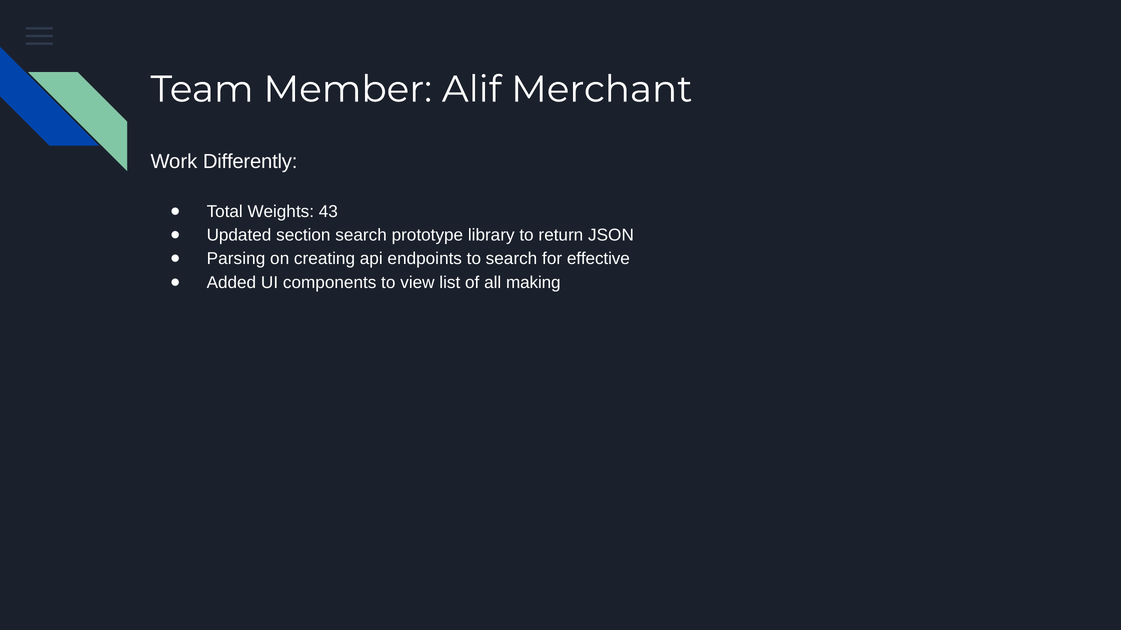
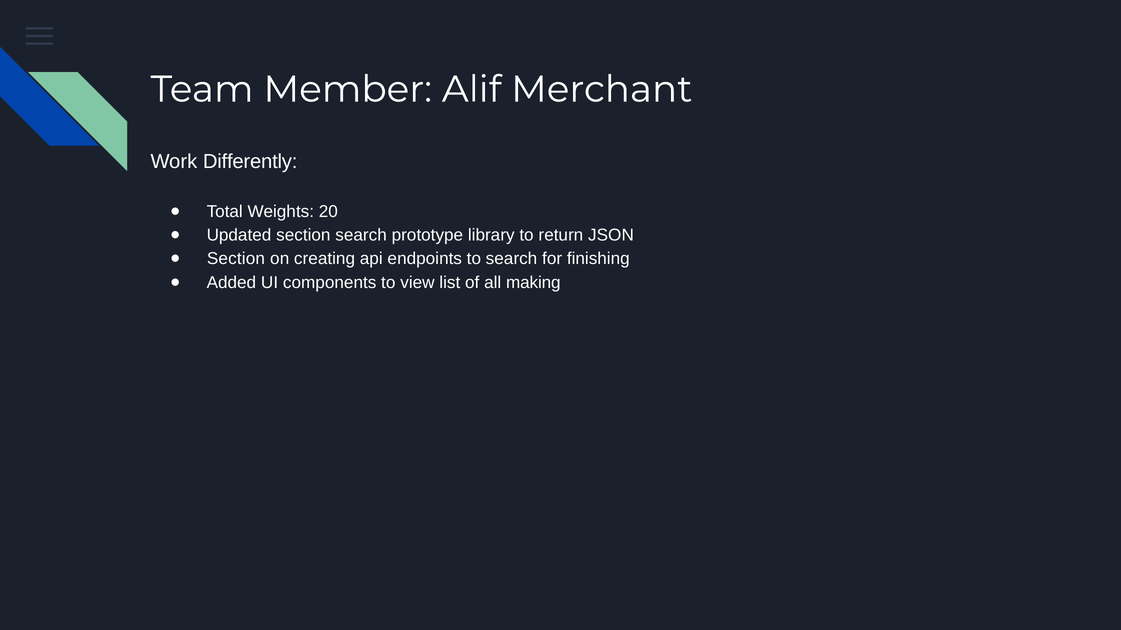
43: 43 -> 20 (328, 212)
Parsing: Parsing -> Section (236, 259)
effective: effective -> finishing (598, 259)
